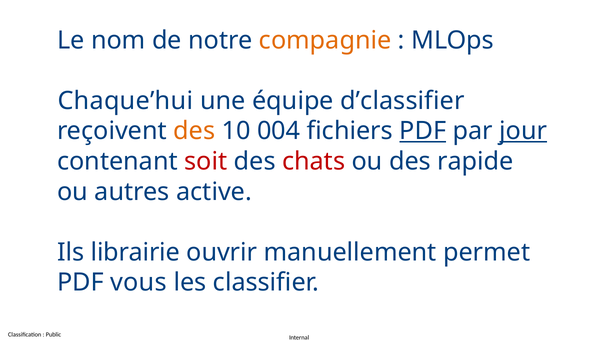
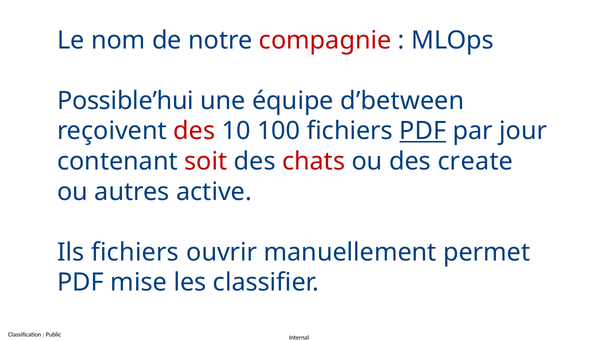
compagnie colour: orange -> red (325, 40)
Chaque’hui: Chaque’hui -> Possible’hui (126, 101)
d’classifier: d’classifier -> d’between (402, 101)
des colour: orange -> red (194, 131)
004: 004 -> 100 (279, 131)
jour underline: present -> none (523, 131)
rapide: rapide -> create (475, 161)
Ils librairie: librairie -> fichiers (135, 252)
vous: vous -> mise (139, 283)
